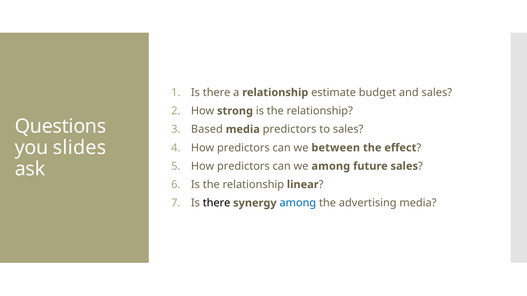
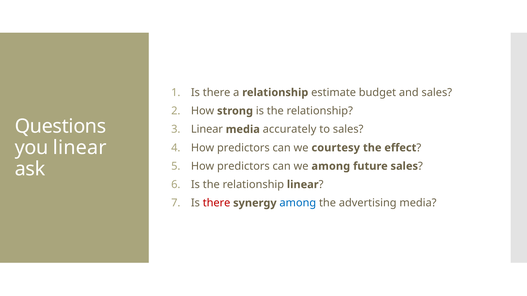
Based: Based -> Linear (207, 129)
media predictors: predictors -> accurately (290, 129)
you slides: slides -> linear (80, 148)
between: between -> courtesy (336, 148)
there colour: black -> red (217, 203)
